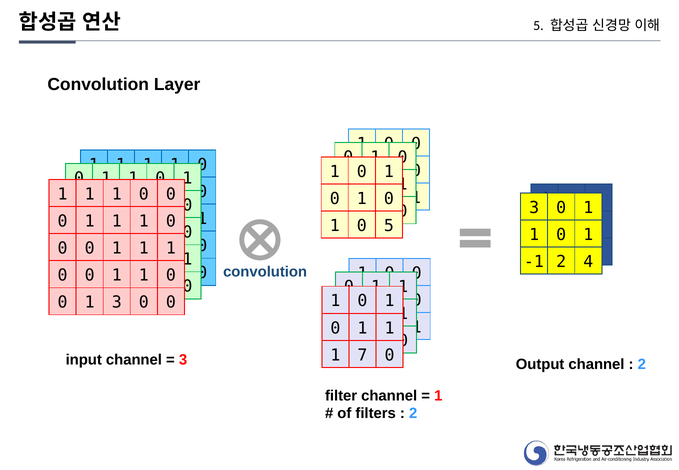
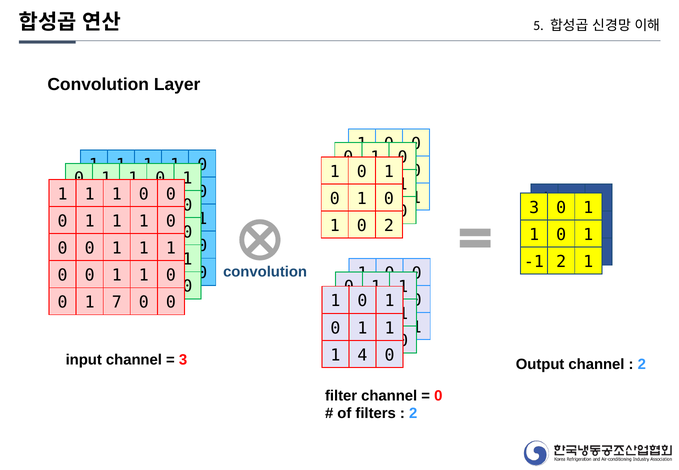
0 5: 5 -> 2 (389, 226)
4: 4 -> 1 (588, 262)
1 3: 3 -> 7 (117, 302)
7: 7 -> 4 (362, 355)
1: 1 -> 0 (438, 396)
